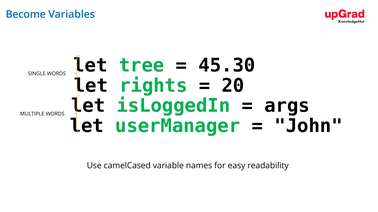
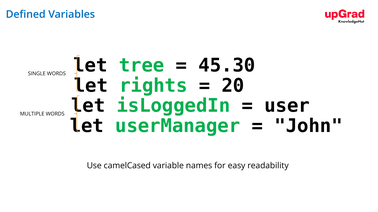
Become: Become -> Defined (26, 15)
args: args -> user (287, 106)
